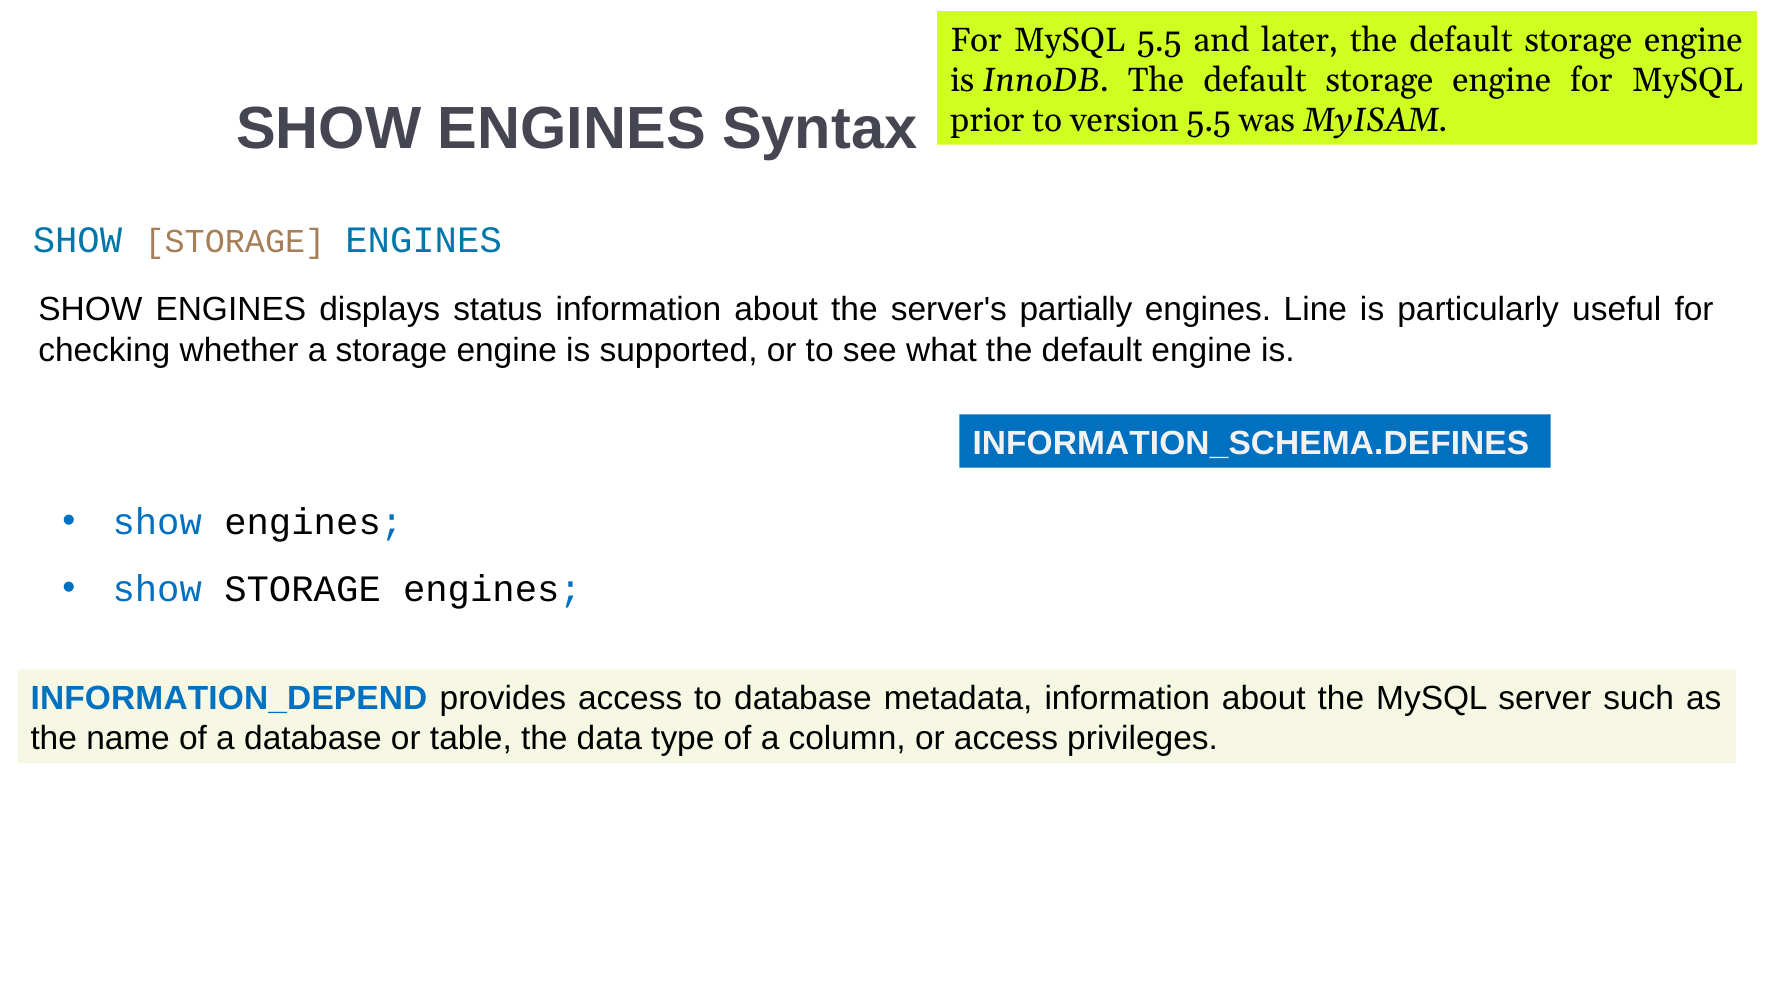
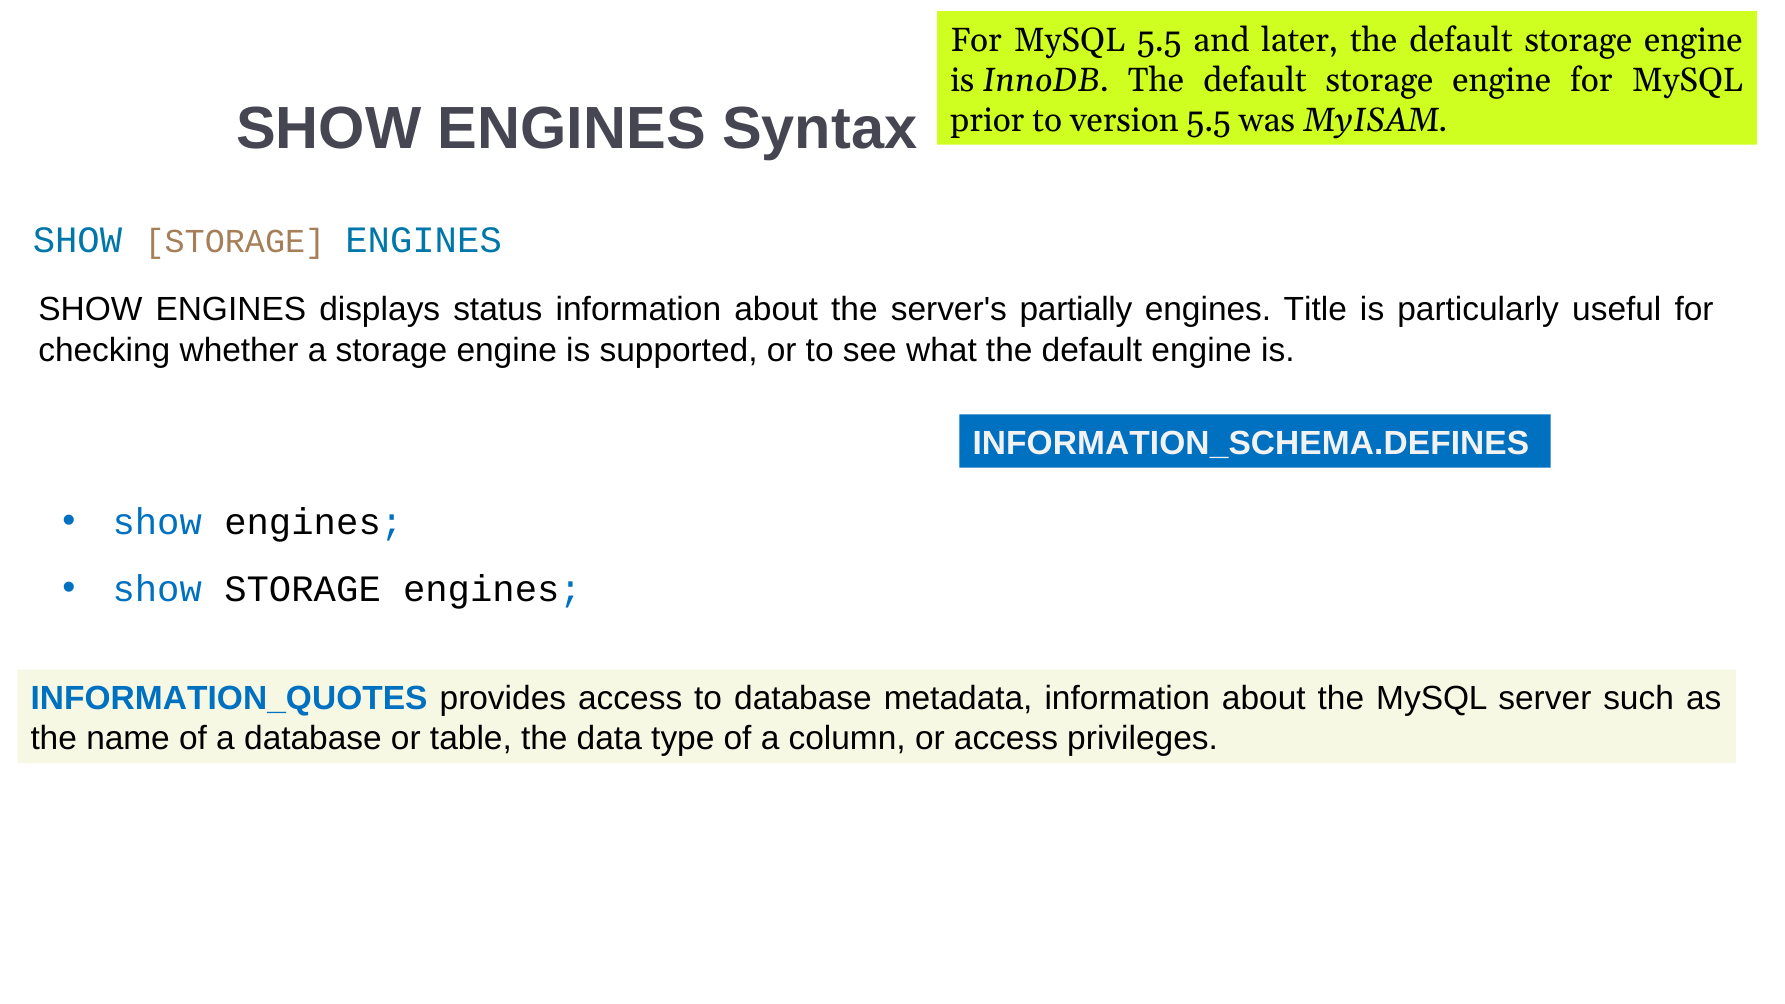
Line: Line -> Title (1315, 310)
INFORMATION_DEPEND: INFORMATION_DEPEND -> INFORMATION_QUOTES (229, 699)
